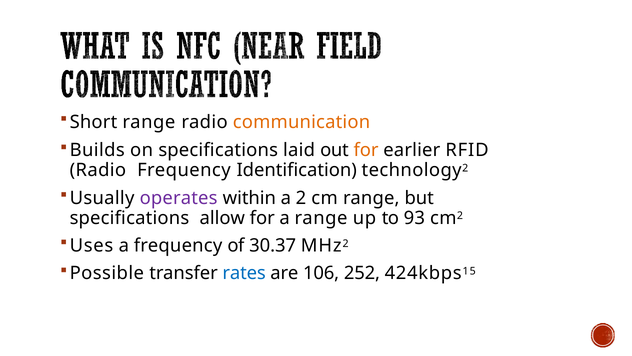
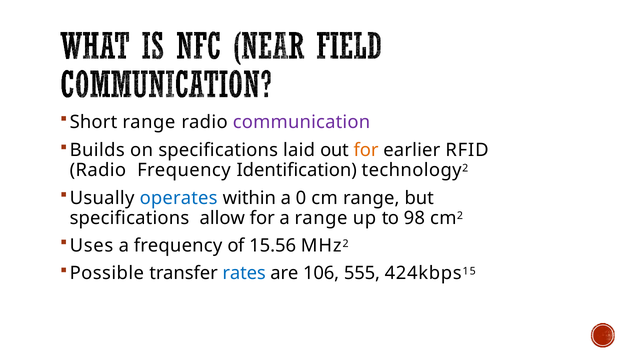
communication colour: orange -> purple (301, 122)
operates colour: purple -> blue (179, 198)
2: 2 -> 0 (301, 198)
93: 93 -> 98 (414, 218)
30.37: 30.37 -> 15.56 (273, 245)
252: 252 -> 555 (362, 273)
